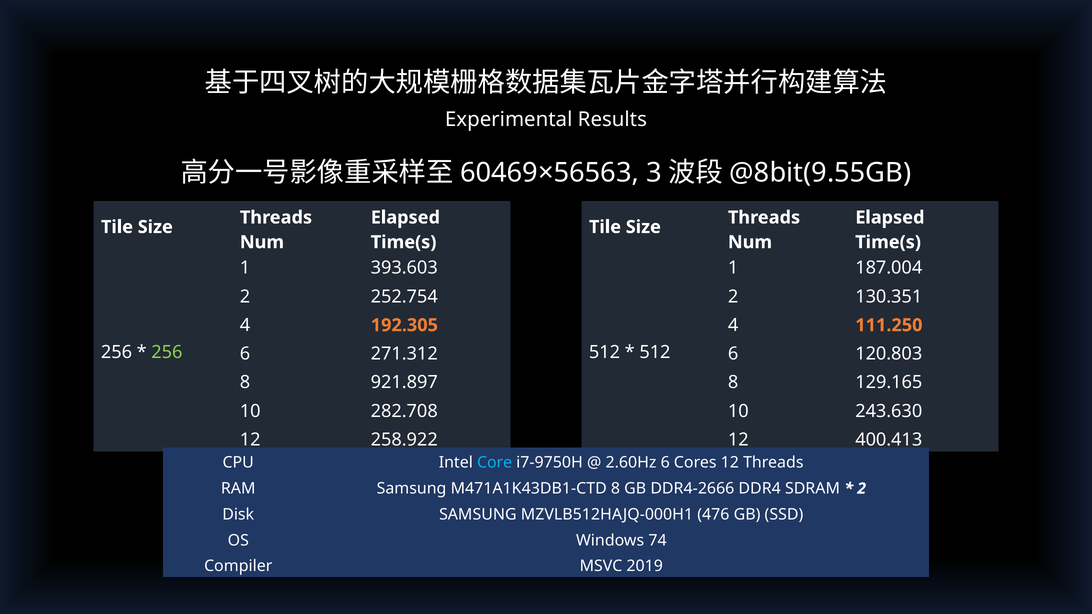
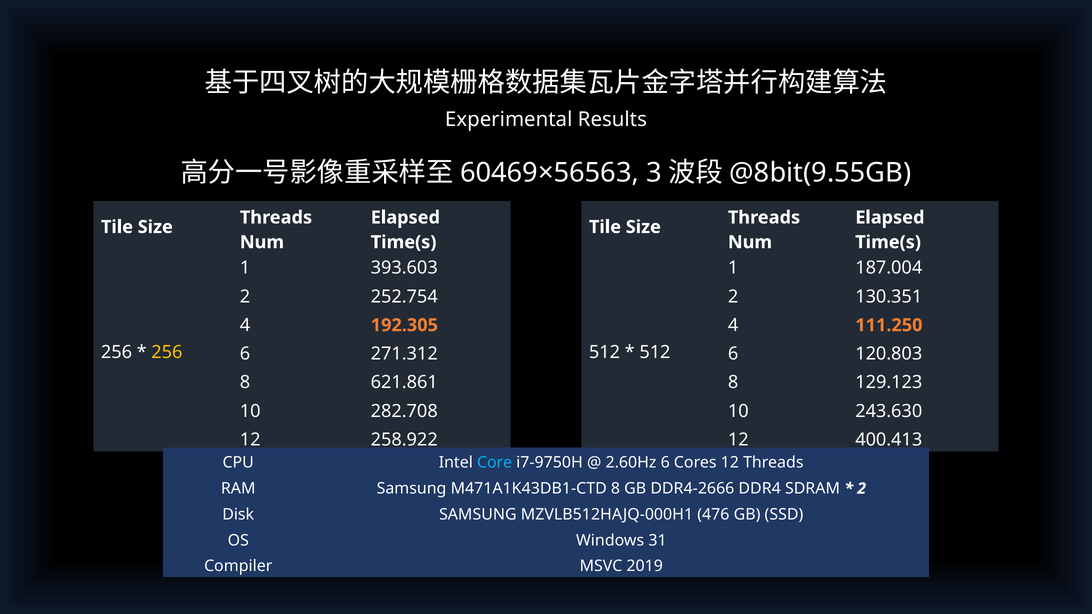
256 colour: light green -> yellow (167, 353)
921.897: 921.897 -> 621.861 (404, 383)
129.165: 129.165 -> 129.123 (889, 383)
74: 74 -> 31 (658, 541)
